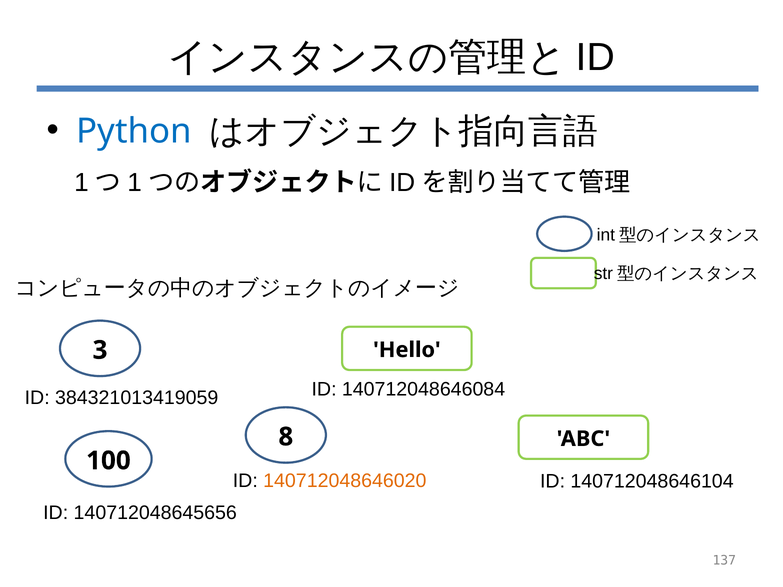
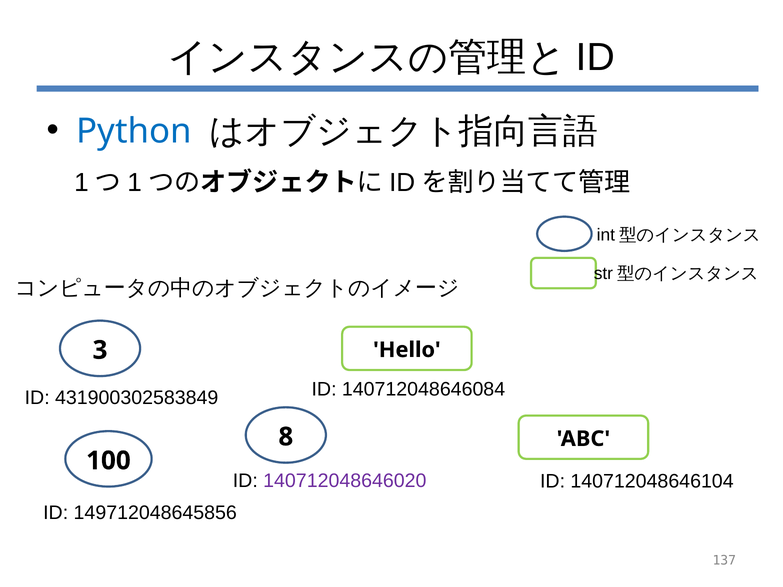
384321013419059: 384321013419059 -> 431900302583849 (137, 398)
140712048646020 colour: orange -> purple (345, 481)
140712048645656: 140712048645656 -> 149712048645856 (155, 513)
